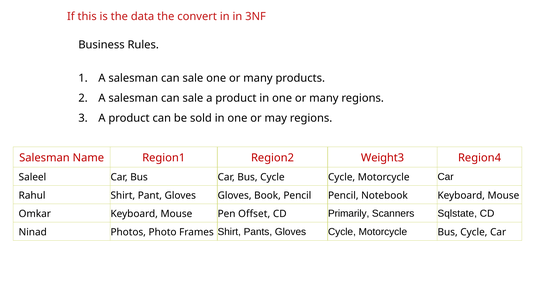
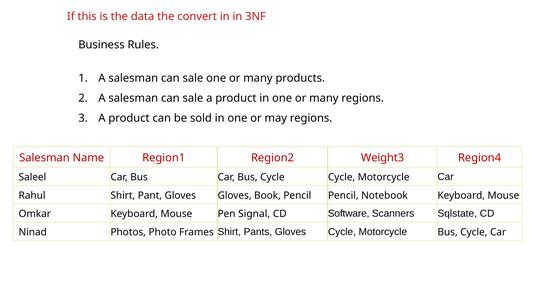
Offset: Offset -> Signal (254, 214)
Primarily: Primarily -> Software (349, 213)
